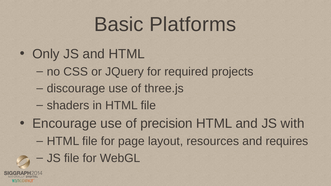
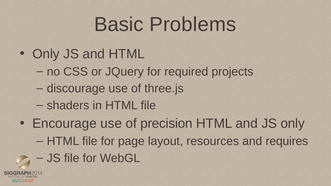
Platforms: Platforms -> Problems (193, 24)
JS with: with -> only (293, 124)
